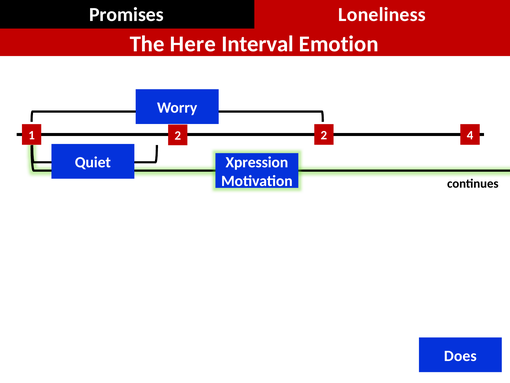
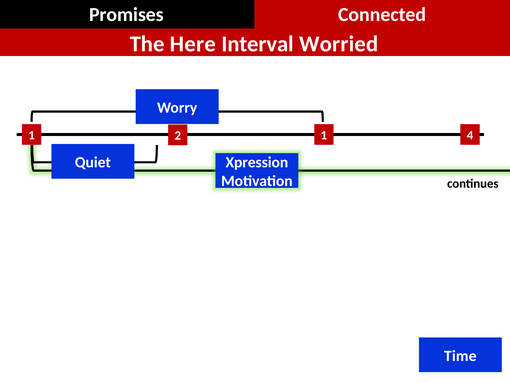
Loneliness: Loneliness -> Connected (382, 15)
Emotion: Emotion -> Worried (339, 44)
2 2: 2 -> 1 (324, 135)
Does: Does -> Time (460, 355)
